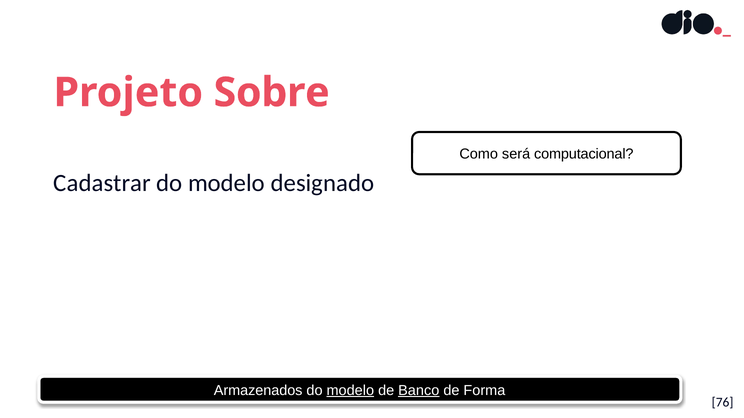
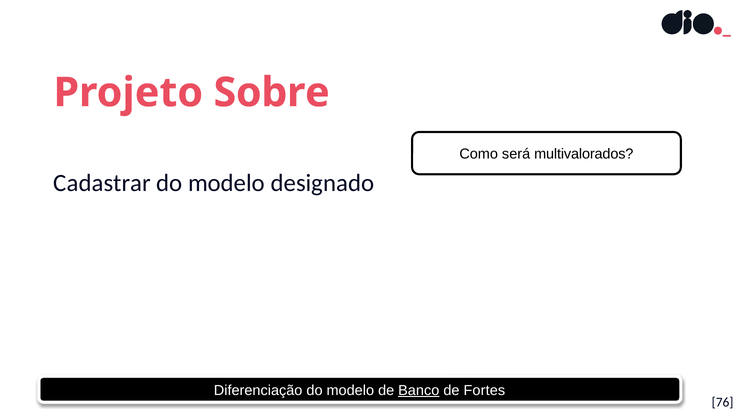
computacional: computacional -> multivalorados (584, 154)
Armazenados: Armazenados -> Diferenciação (258, 391)
modelo underline: present -> none (350, 391)
Forma: Forma -> Fortes (484, 391)
